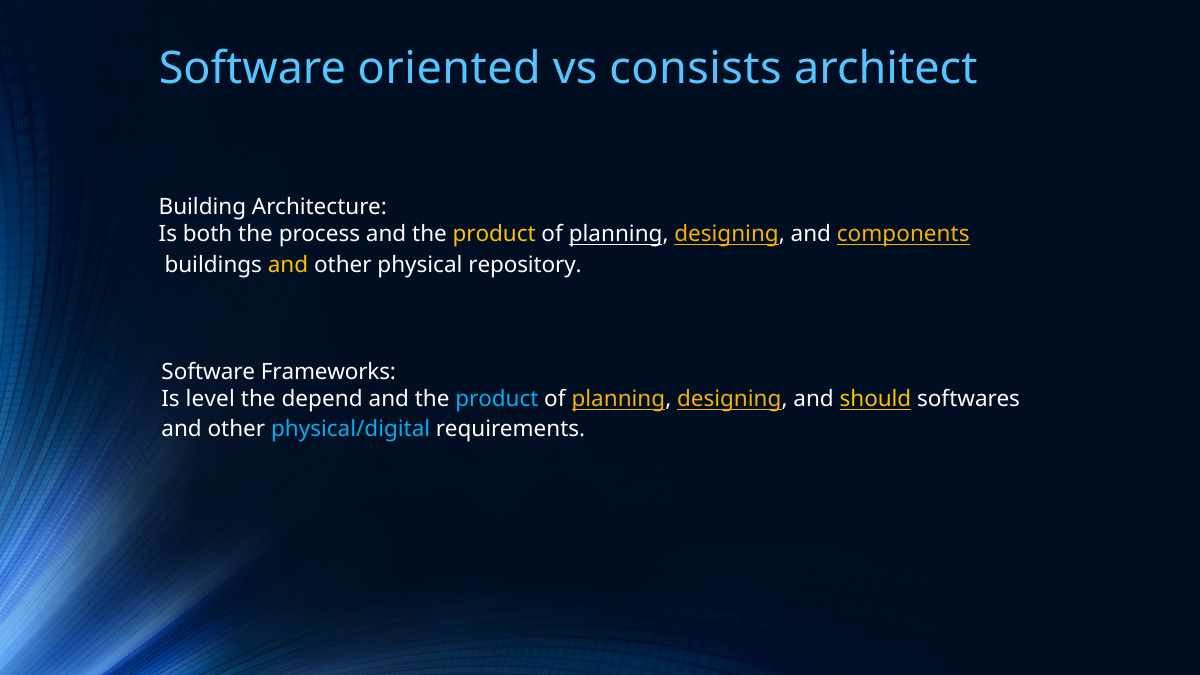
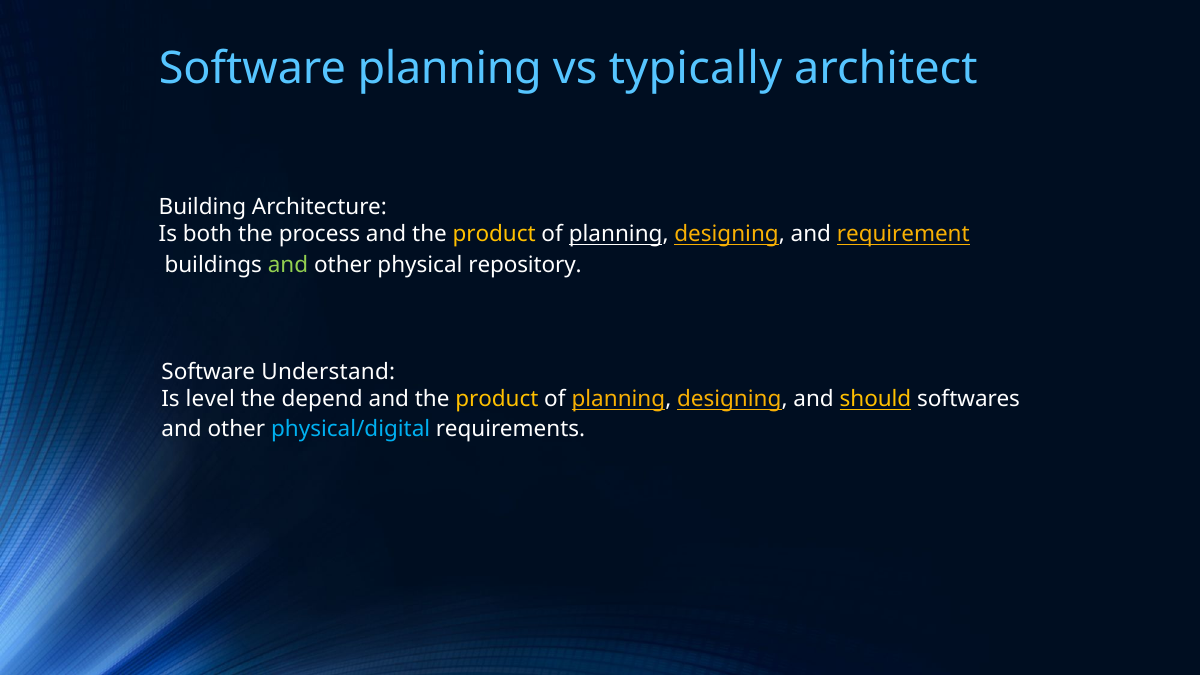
Software oriented: oriented -> planning (450, 68)
consists: consists -> typically (696, 68)
components: components -> requirement (903, 234)
and colour: yellow -> light green (288, 265)
Frameworks: Frameworks -> Understand (328, 372)
product colour: light blue -> yellow (497, 399)
